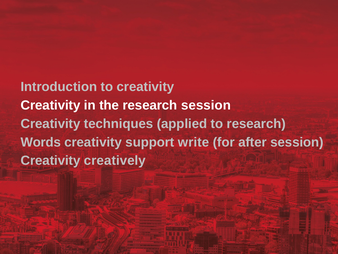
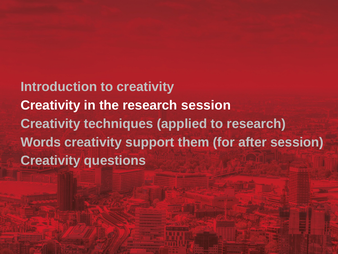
write: write -> them (194, 142)
creatively: creatively -> questions (115, 160)
